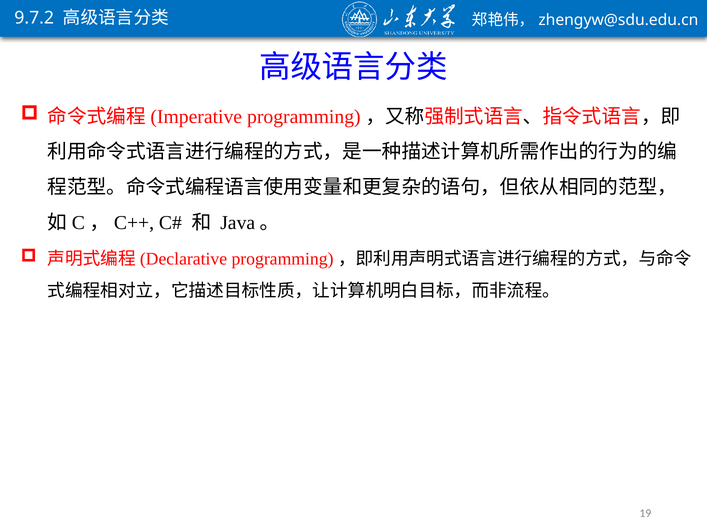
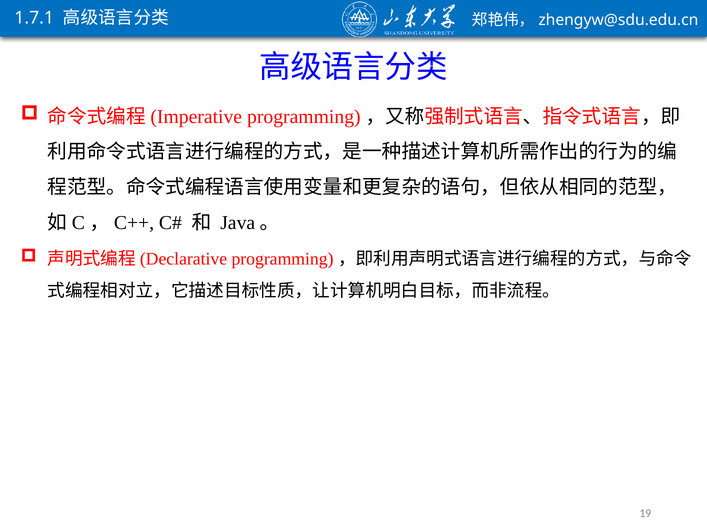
9.7.2: 9.7.2 -> 1.7.1 (34, 18)
